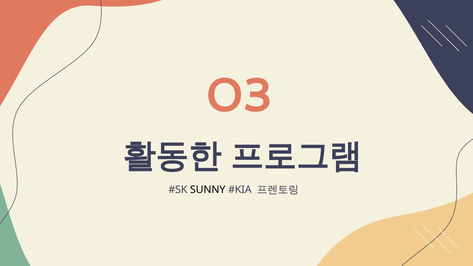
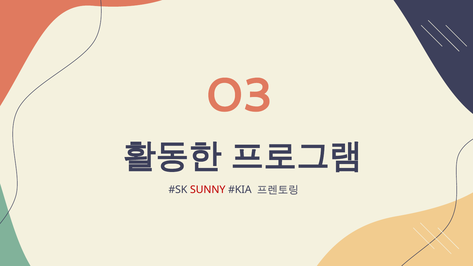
SUNNY colour: black -> red (208, 190)
